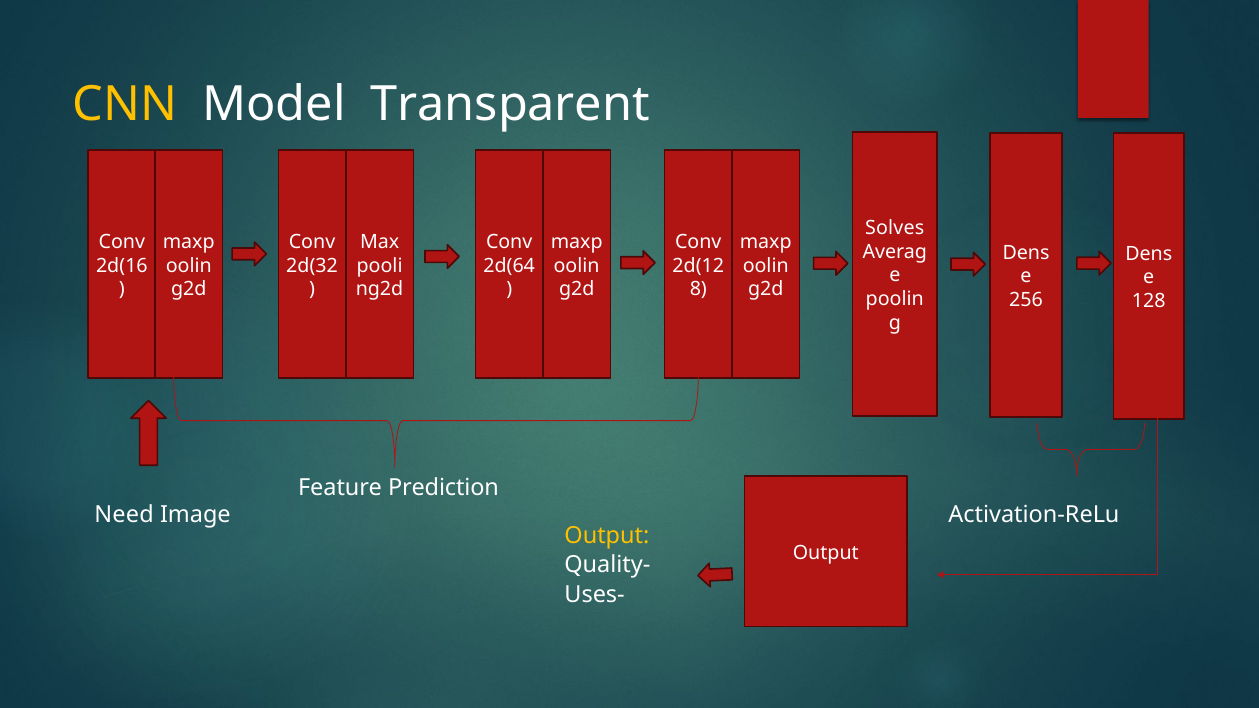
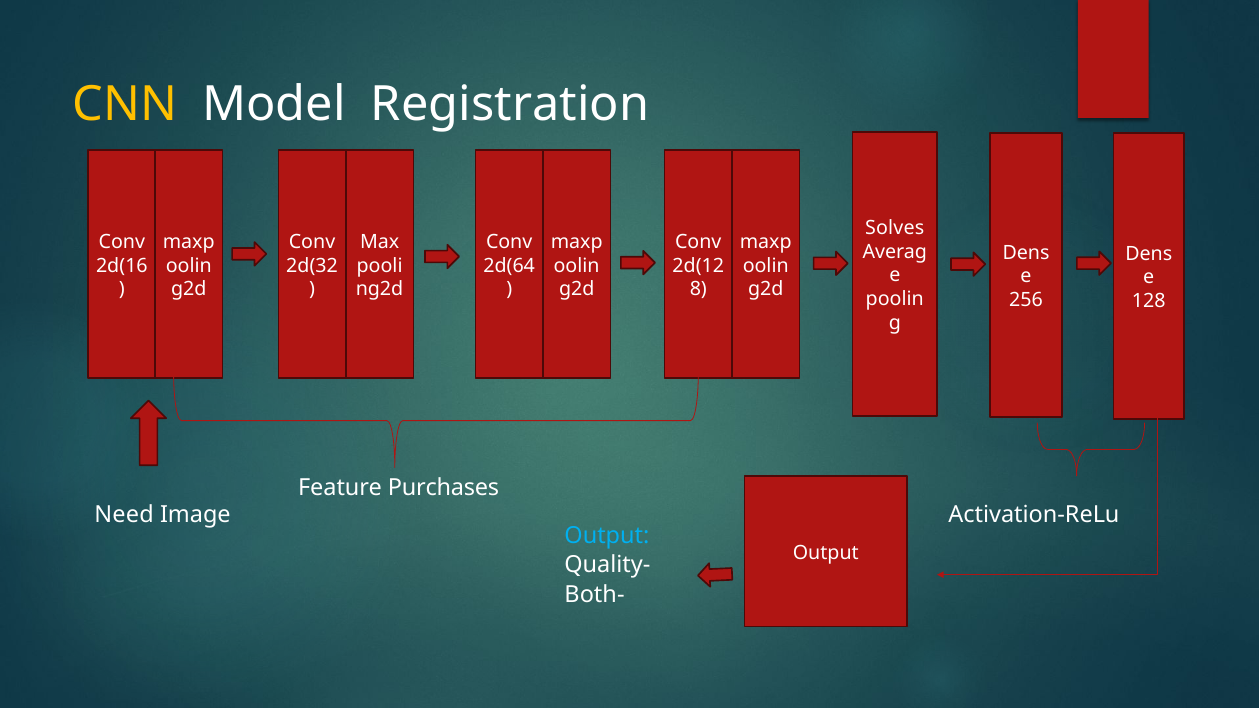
Transparent: Transparent -> Registration (510, 104)
Prediction: Prediction -> Purchases (444, 488)
Output colour: yellow -> light blue (607, 535)
Uses-: Uses- -> Both- (595, 595)
